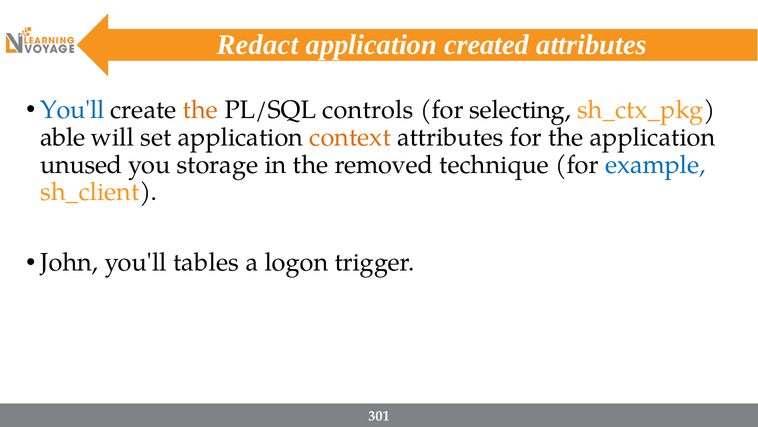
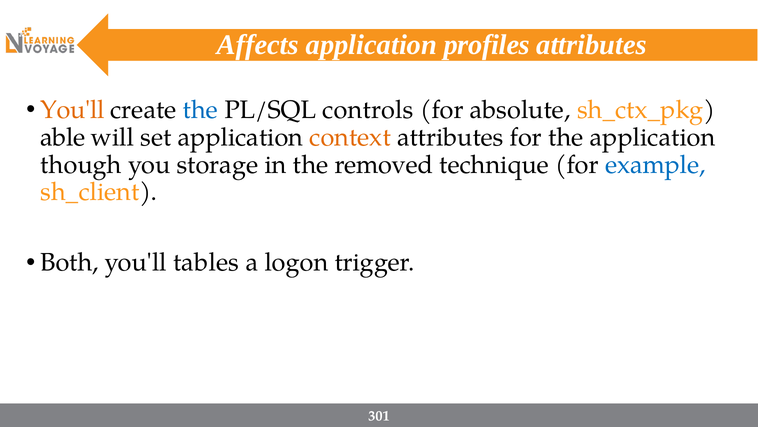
Redact: Redact -> Affects (258, 45)
created: created -> profiles (487, 45)
You'll colour: blue -> orange (72, 110)
the colour: orange -> blue (200, 110)
selecting: selecting -> absolute (520, 110)
unused: unused -> though (81, 165)
John: John -> Both (69, 262)
